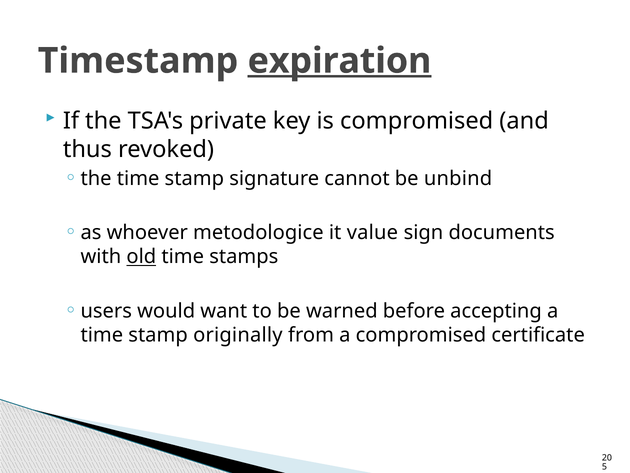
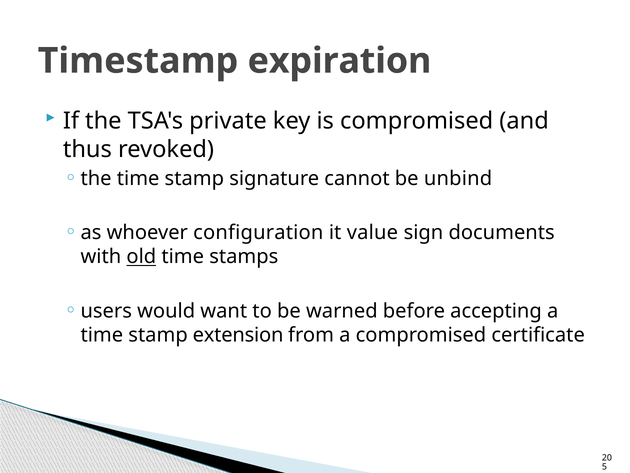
expiration underline: present -> none (339, 61)
metodologice: metodologice -> configuration (258, 232)
originally: originally -> extension (238, 335)
